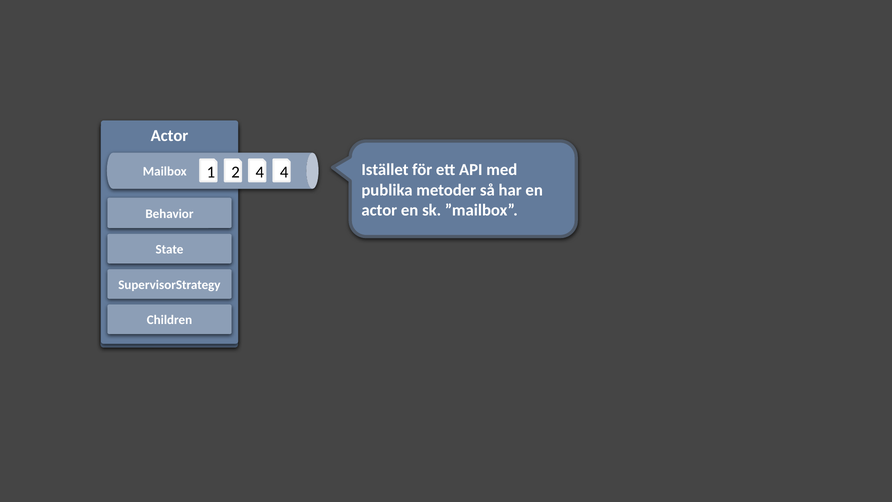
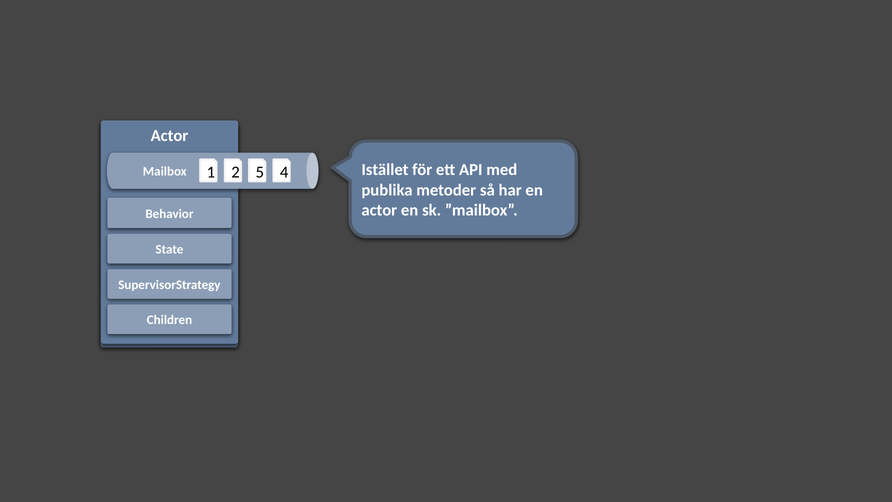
2 4: 4 -> 5 (260, 172)
